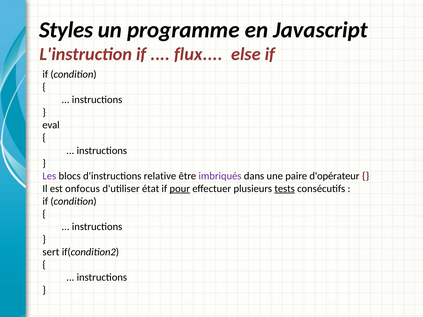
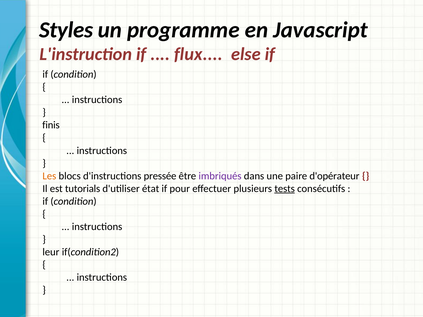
eval: eval -> finis (51, 125)
Les colour: purple -> orange (49, 176)
relative: relative -> pressée (160, 176)
onfocus: onfocus -> tutorials (83, 189)
pour underline: present -> none (180, 189)
sert: sert -> leur (51, 252)
